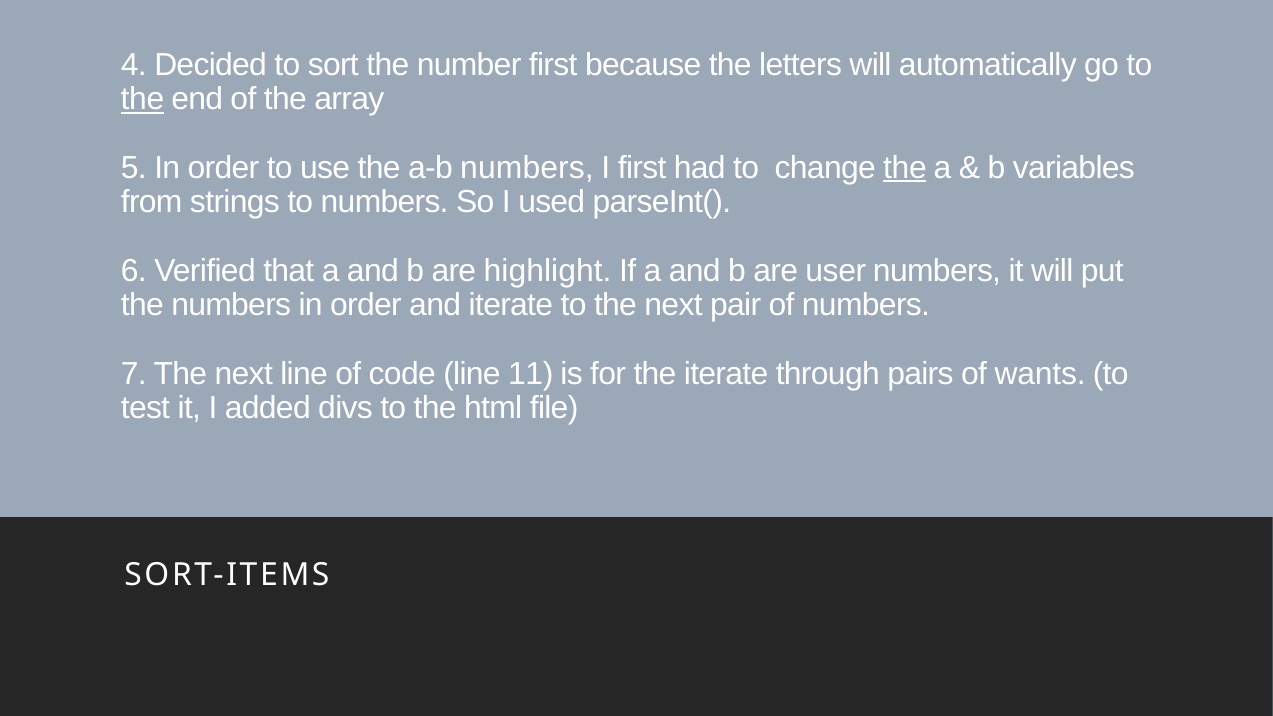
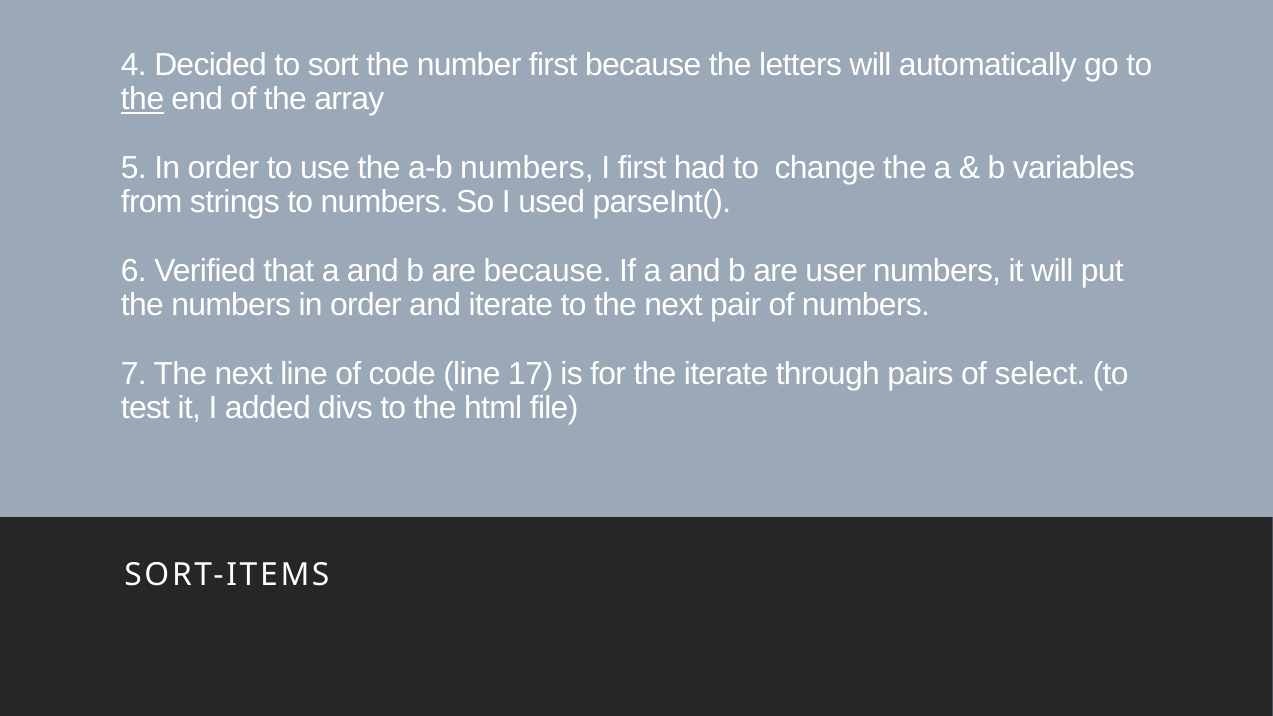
the underline: present -> none (905, 168)
are highlight: highlight -> because (548, 271)
11: 11 -> 17 (531, 374)
wants: wants -> select (1040, 374)
